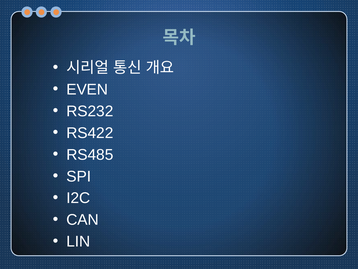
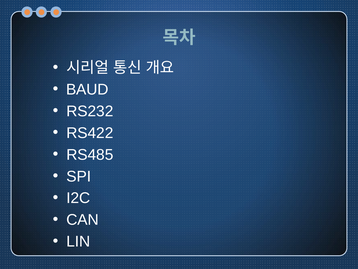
EVEN: EVEN -> BAUD (87, 89)
